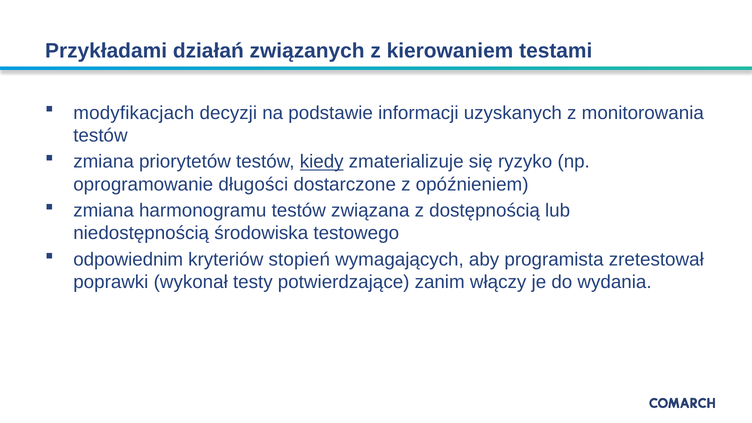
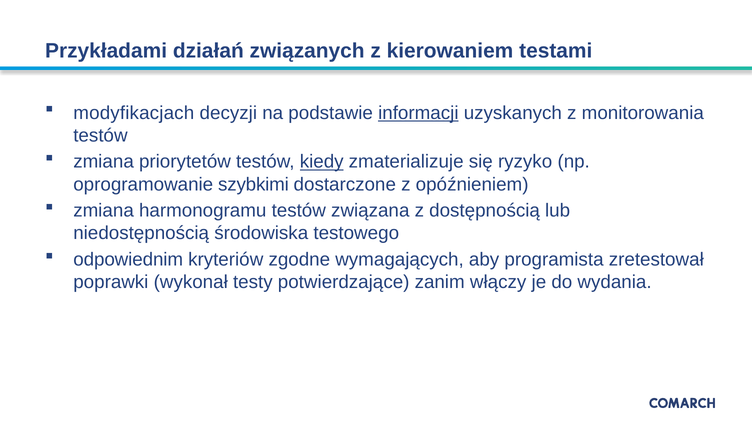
informacji underline: none -> present (418, 113)
długości: długości -> szybkimi (253, 184)
stopień: stopień -> zgodne (299, 260)
